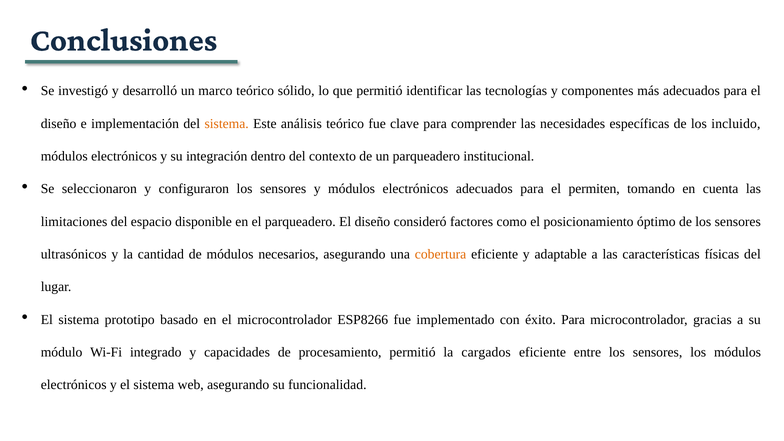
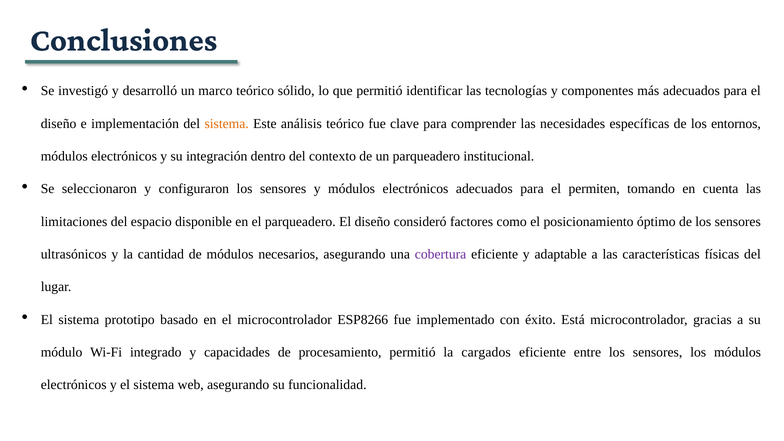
incluido: incluido -> entornos (736, 124)
cobertura colour: orange -> purple (441, 254)
éxito Para: Para -> Está (573, 320)
